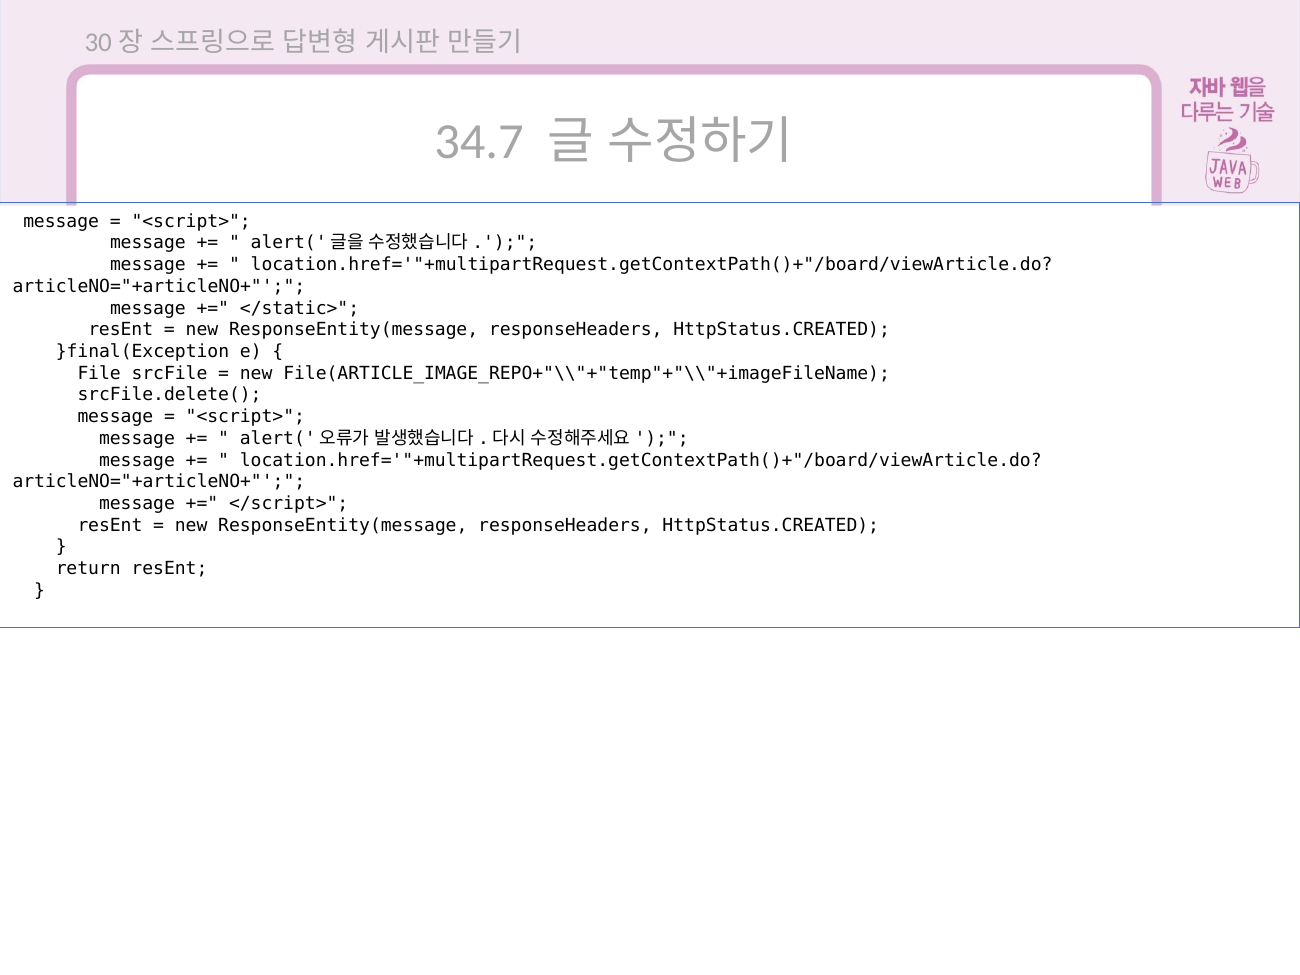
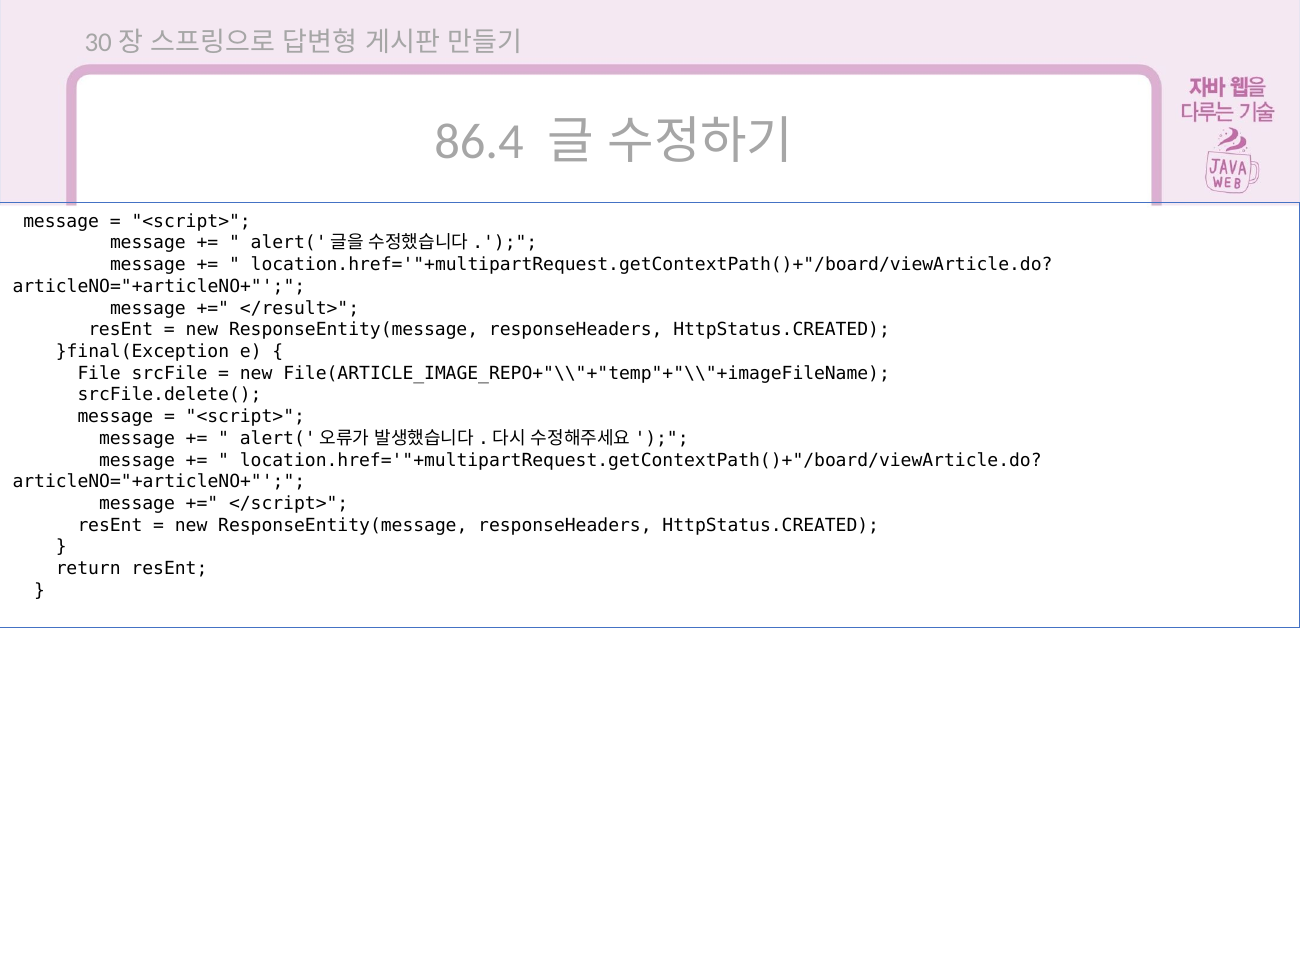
34.7: 34.7 -> 86.4 (479, 142)
</static>: </static> -> </result> (300, 308)
